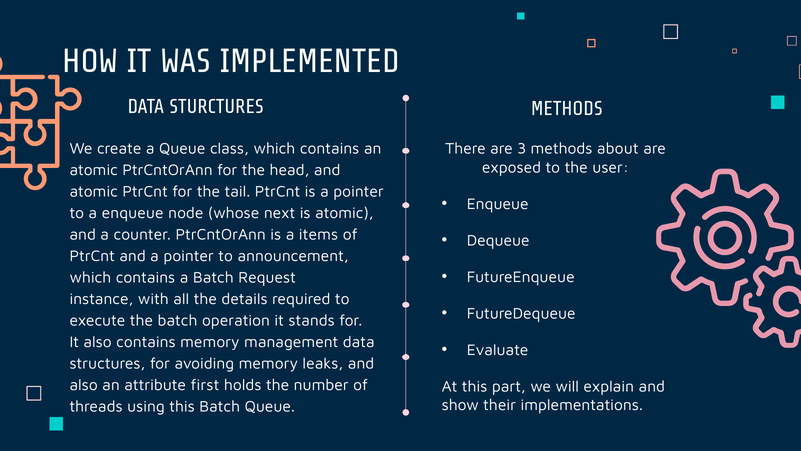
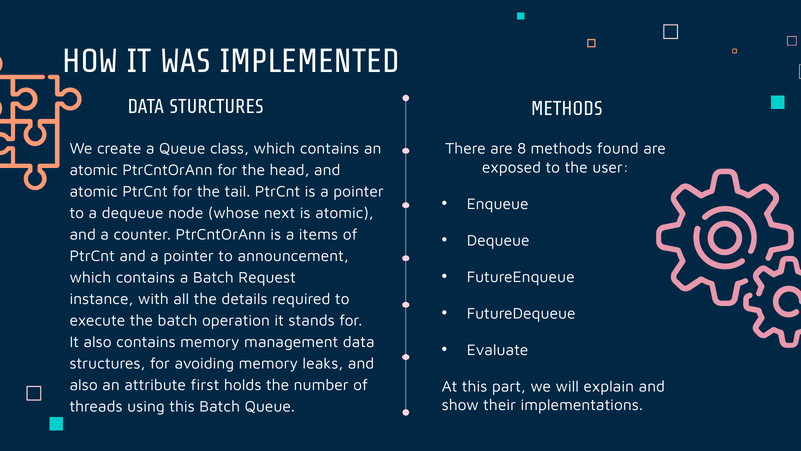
3: 3 -> 8 (522, 149)
about: about -> found (618, 149)
a enqueue: enqueue -> dequeue (133, 213)
